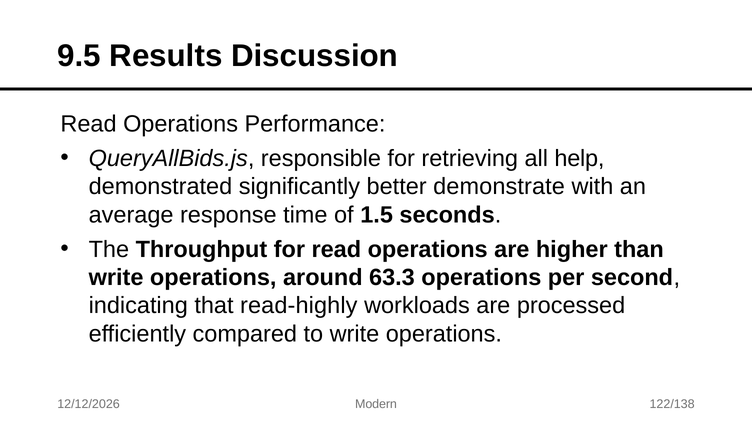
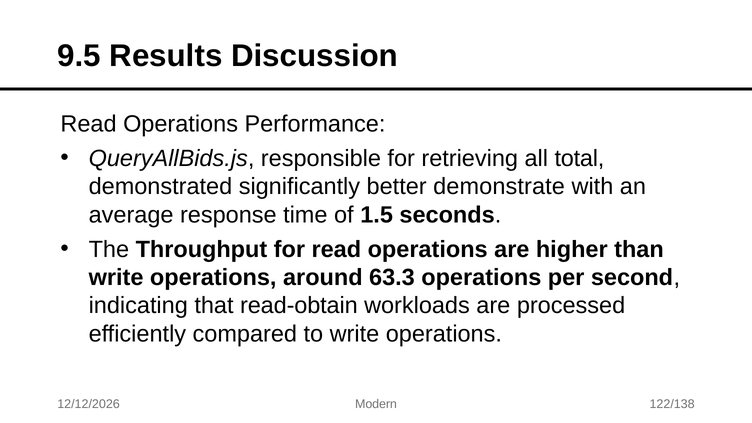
help: help -> total (579, 158)
read-highly: read-highly -> read-obtain (299, 306)
